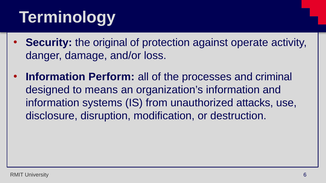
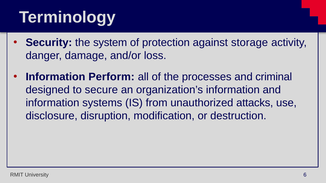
original: original -> system (110, 43)
operate: operate -> storage (250, 43)
means: means -> secure (101, 90)
